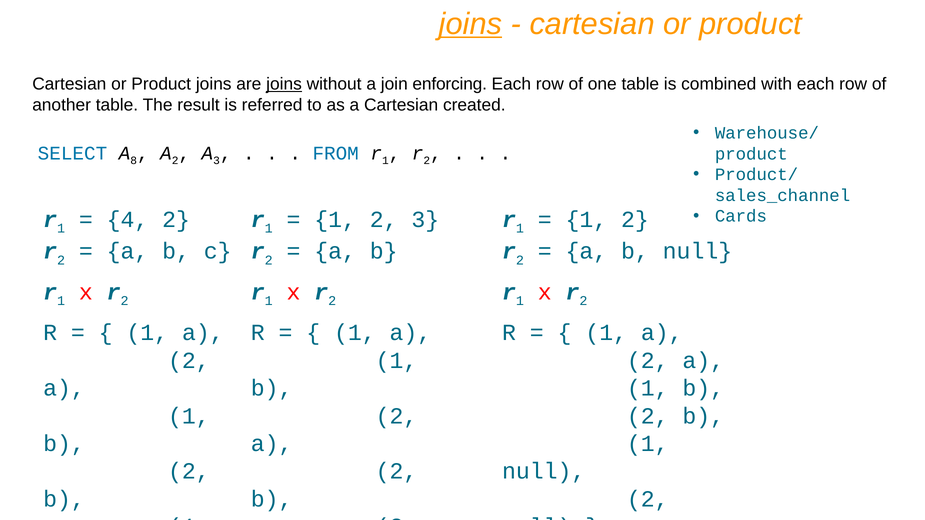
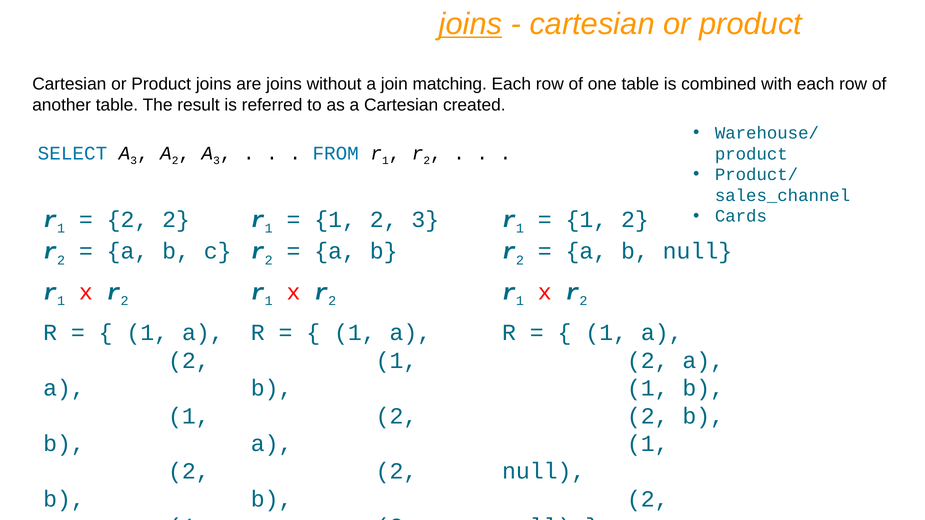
joins underline: present -> none (284, 84)
enforcing: enforcing -> matching (450, 84)
SELECT A 8: 8 -> 3 (134, 161)
4: 4 -> 2 (128, 220)
